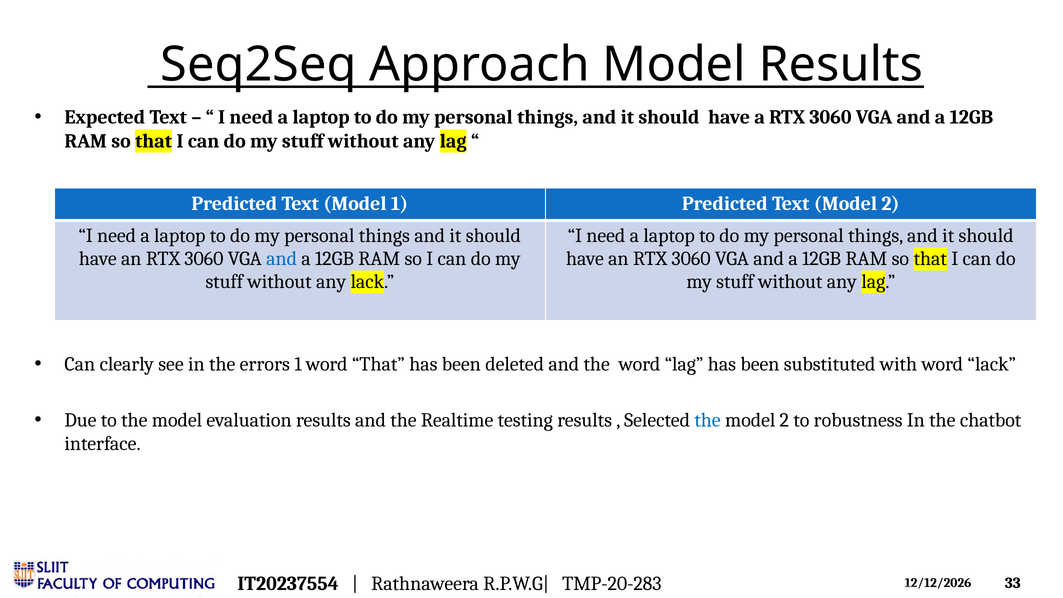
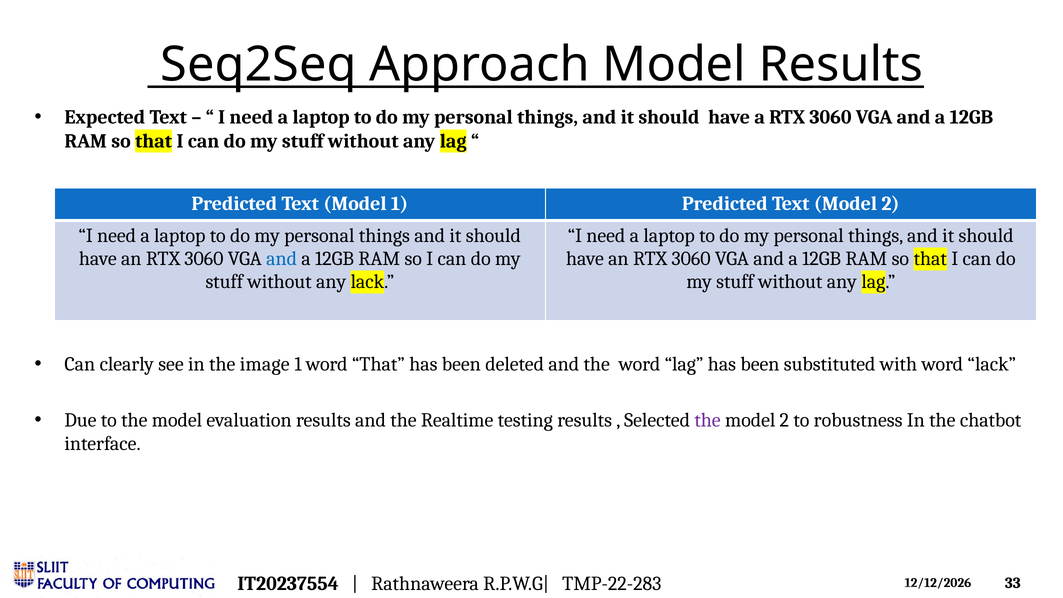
errors: errors -> image (265, 364)
the colour: blue -> purple (708, 420)
TMP-20-283: TMP-20-283 -> TMP-22-283 (612, 583)
